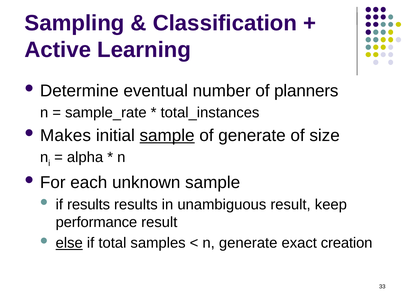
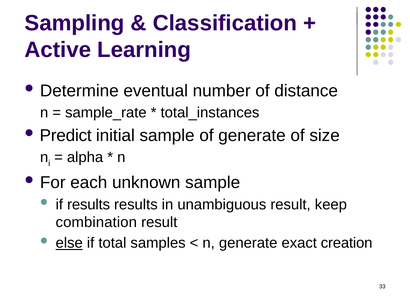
planners: planners -> distance (306, 91)
Makes: Makes -> Predict (66, 135)
sample underline: present -> none (167, 135)
performance: performance -> combination (96, 222)
